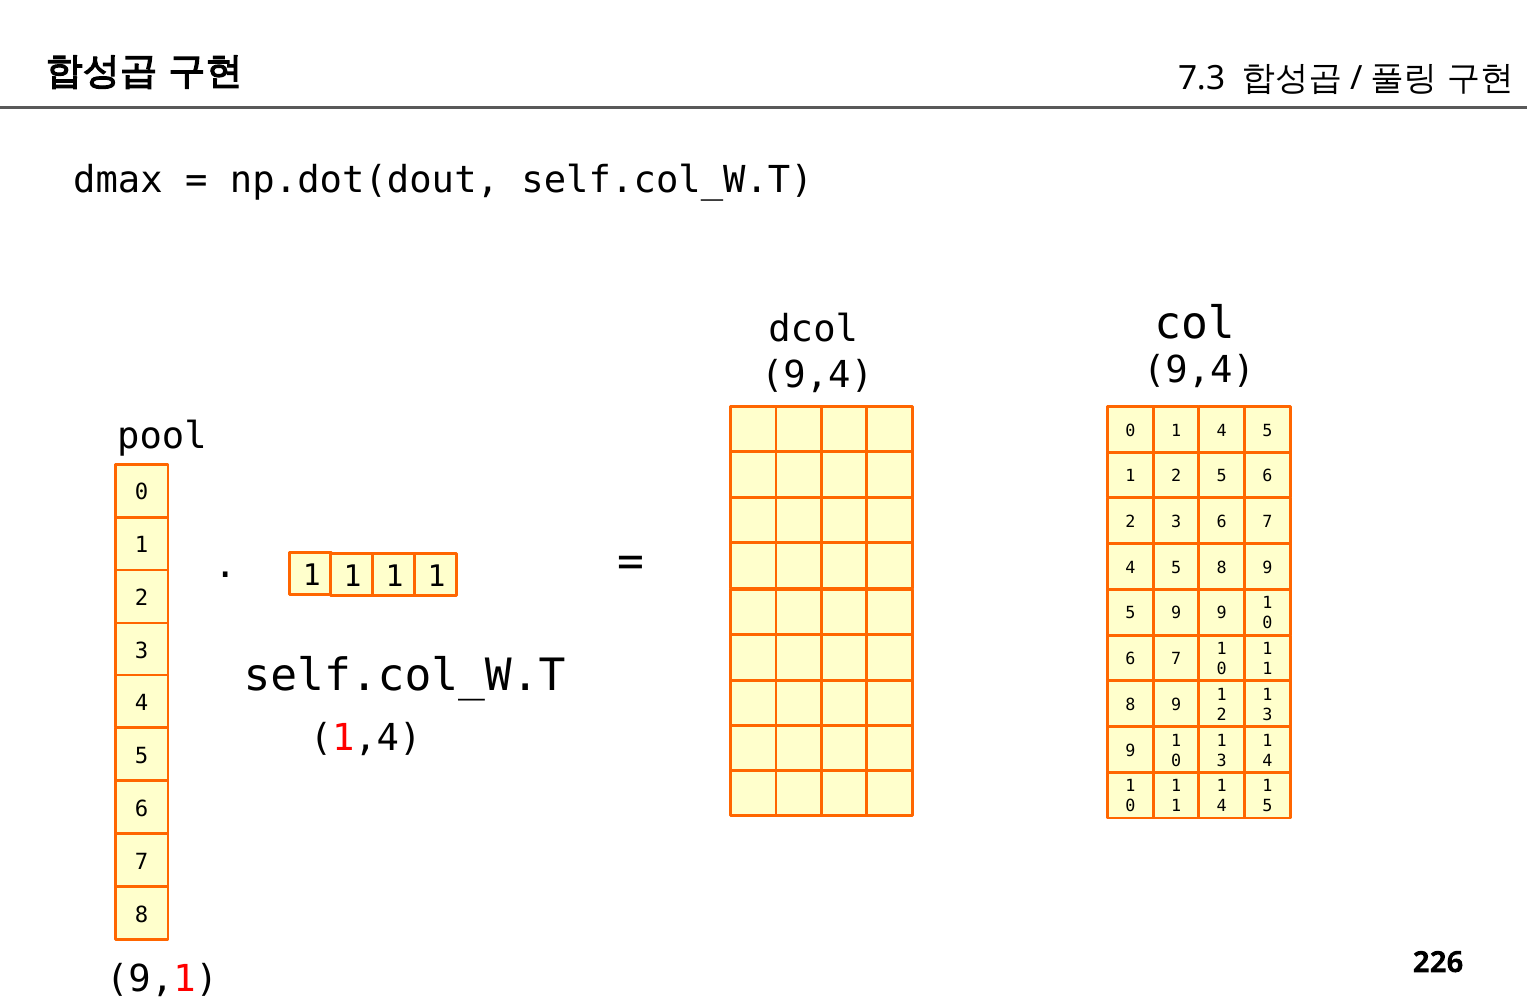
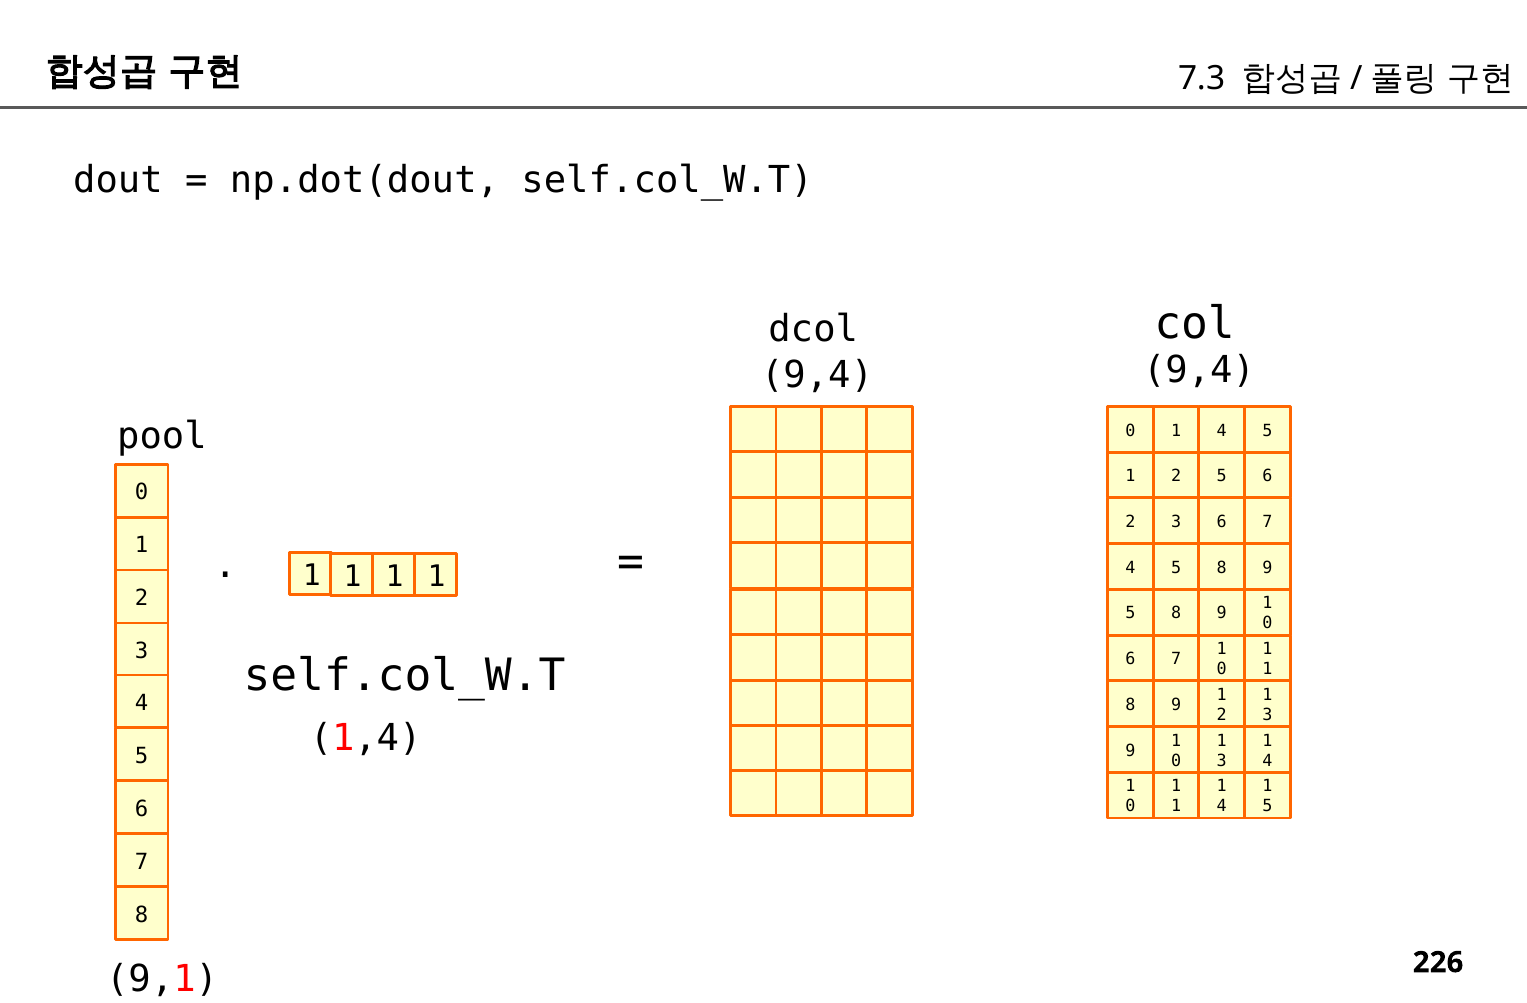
dmax: dmax -> dout (118, 180)
9: 9 -> 8 (1176, 613)
